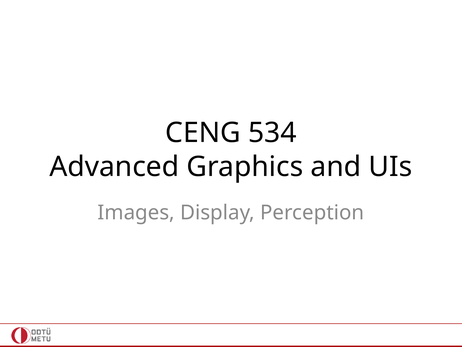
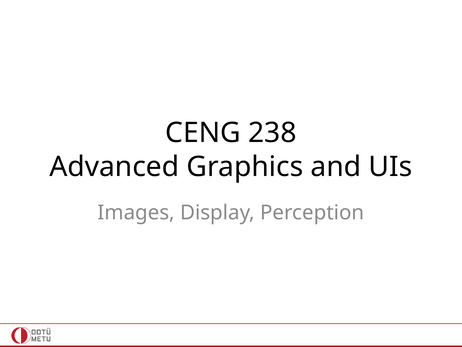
534: 534 -> 238 (272, 133)
